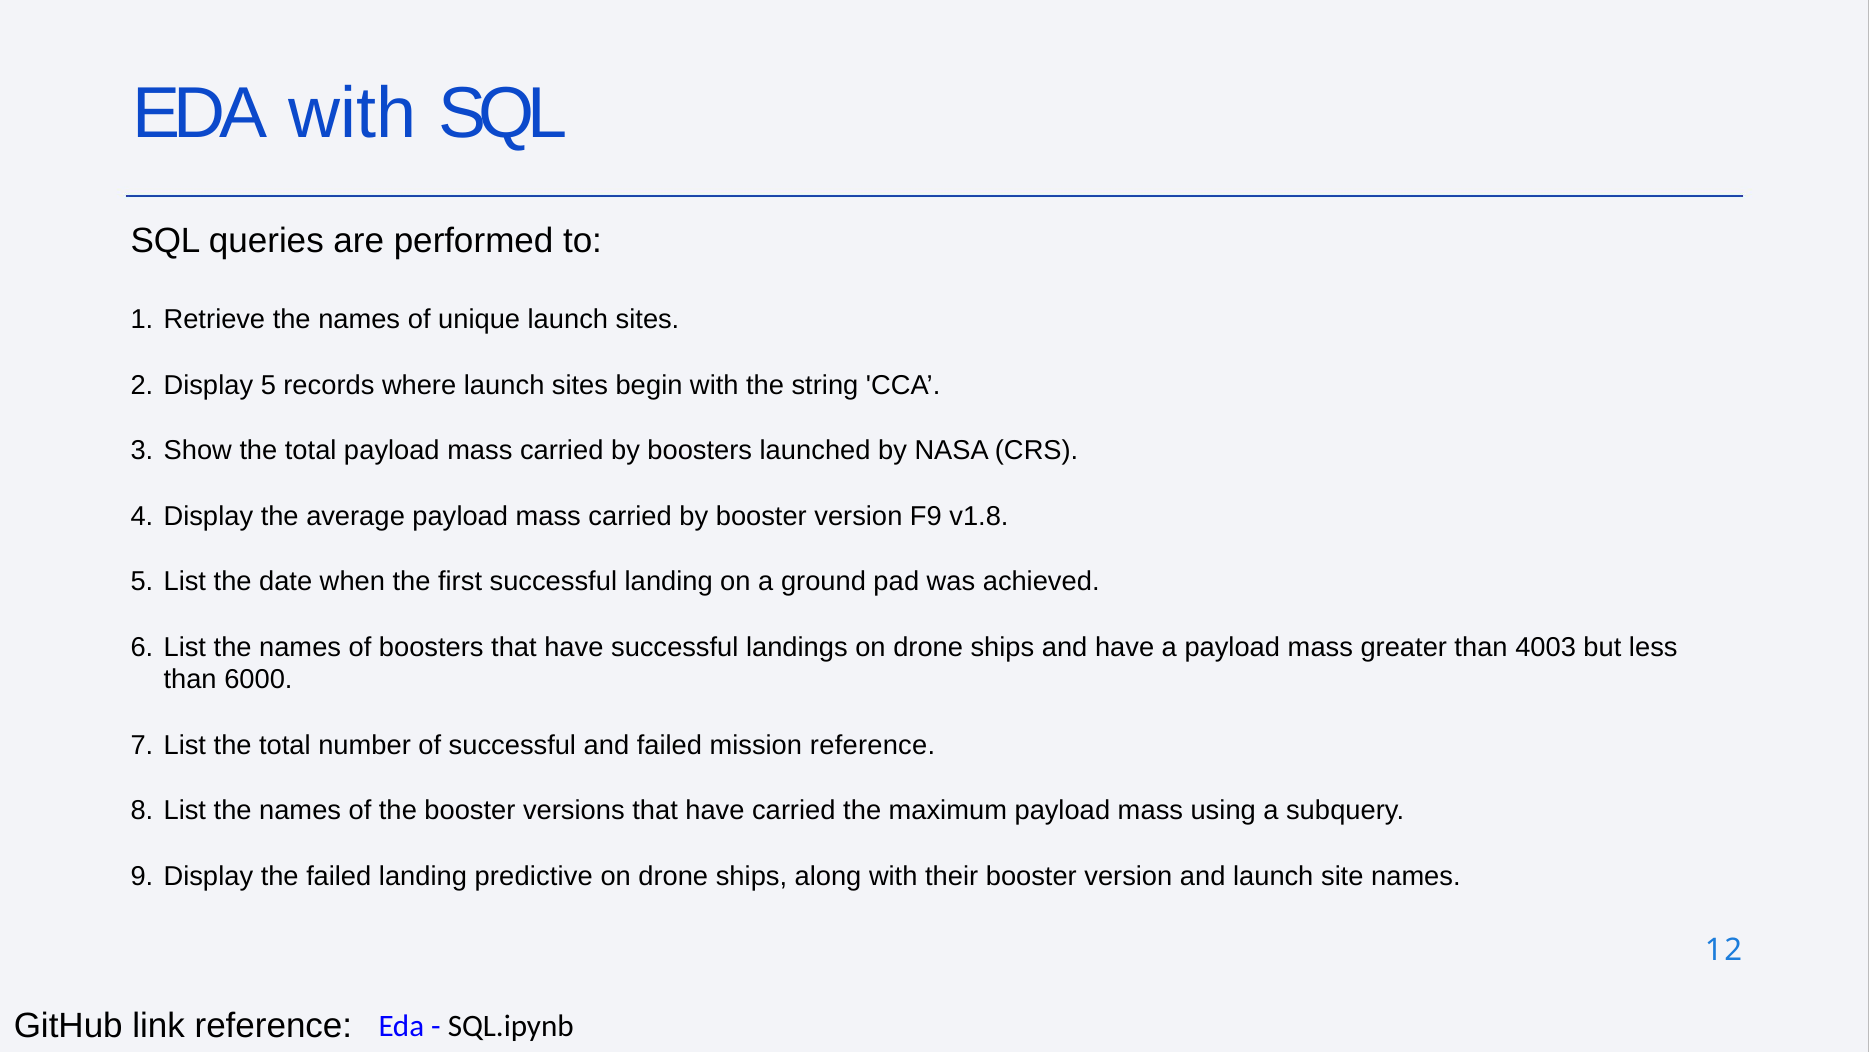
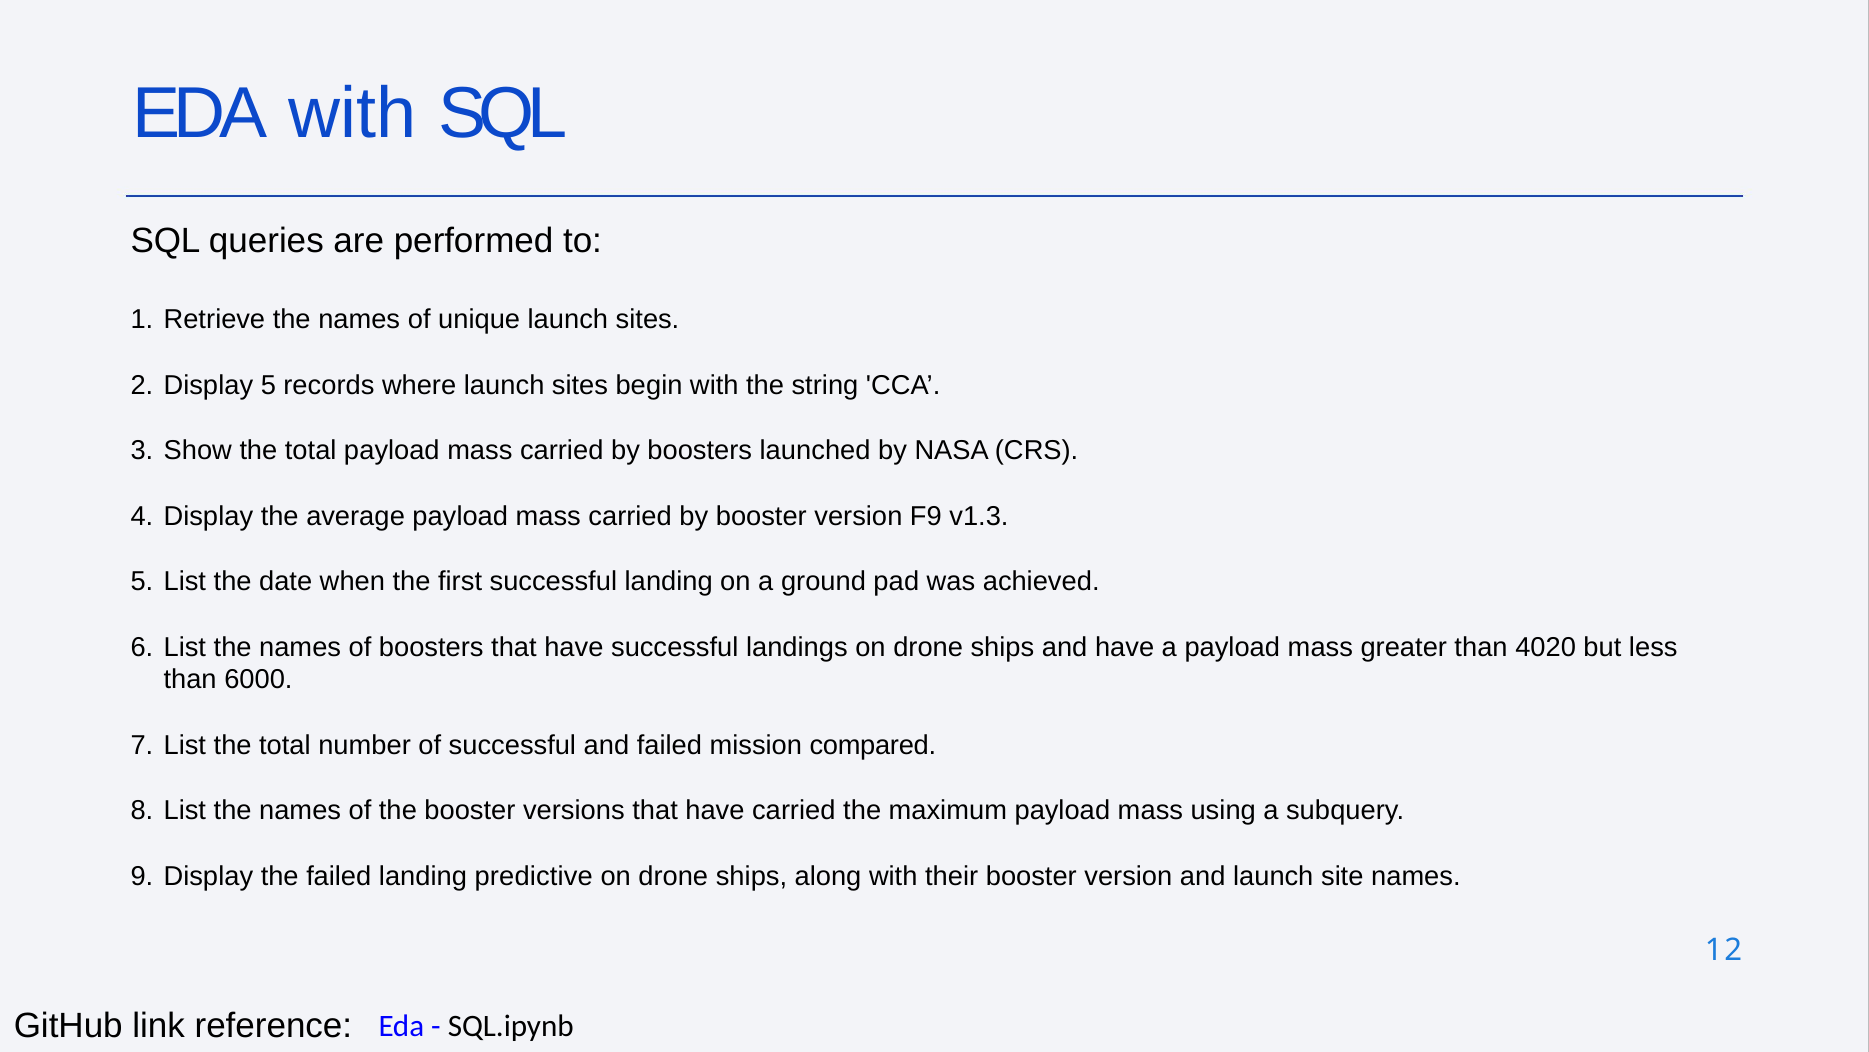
v1.8: v1.8 -> v1.3 (979, 516)
4003: 4003 -> 4020 (1546, 647)
mission reference: reference -> compared (873, 745)
